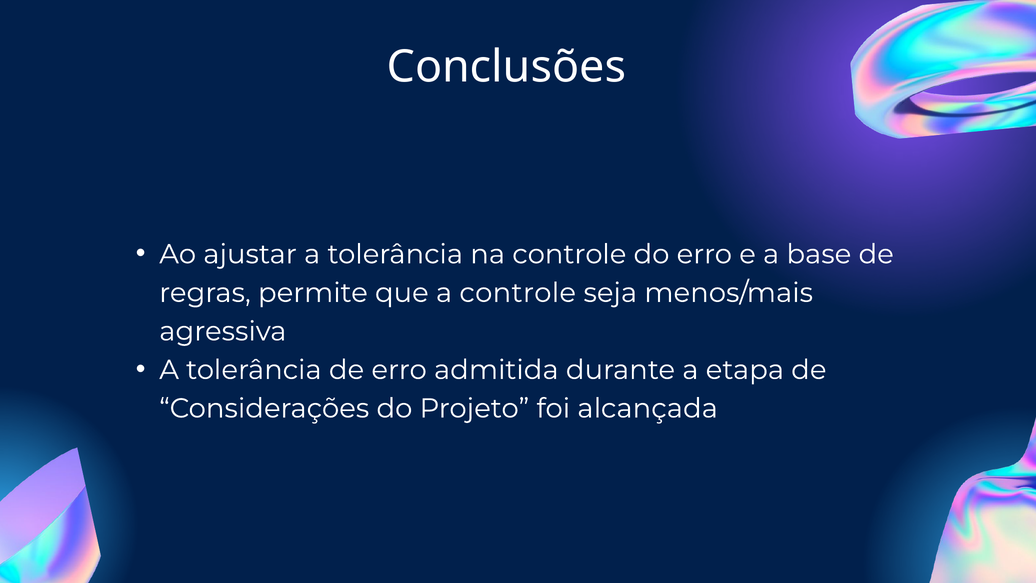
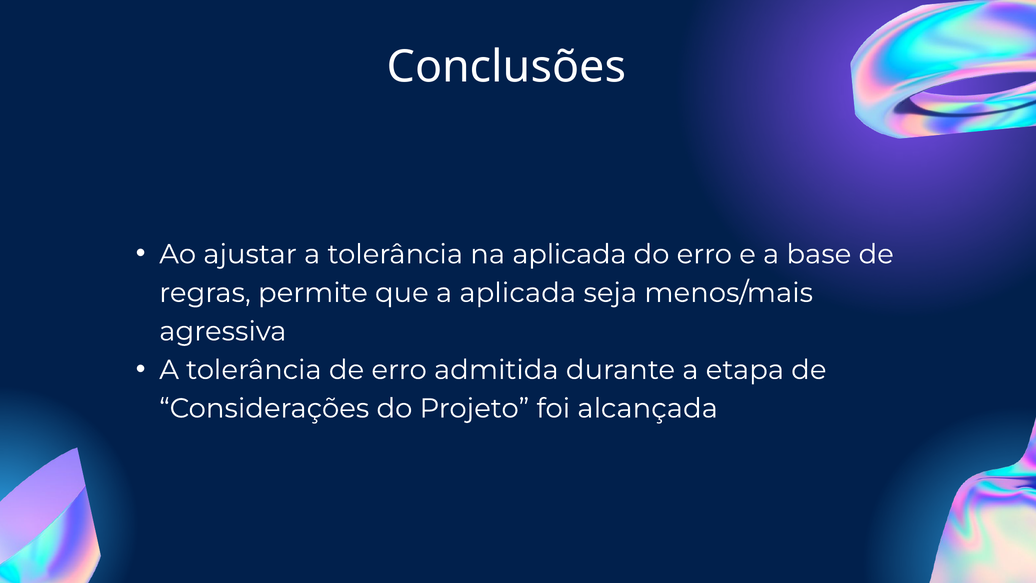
na controle: controle -> aplicada (569, 254)
a controle: controle -> aplicada (518, 293)
